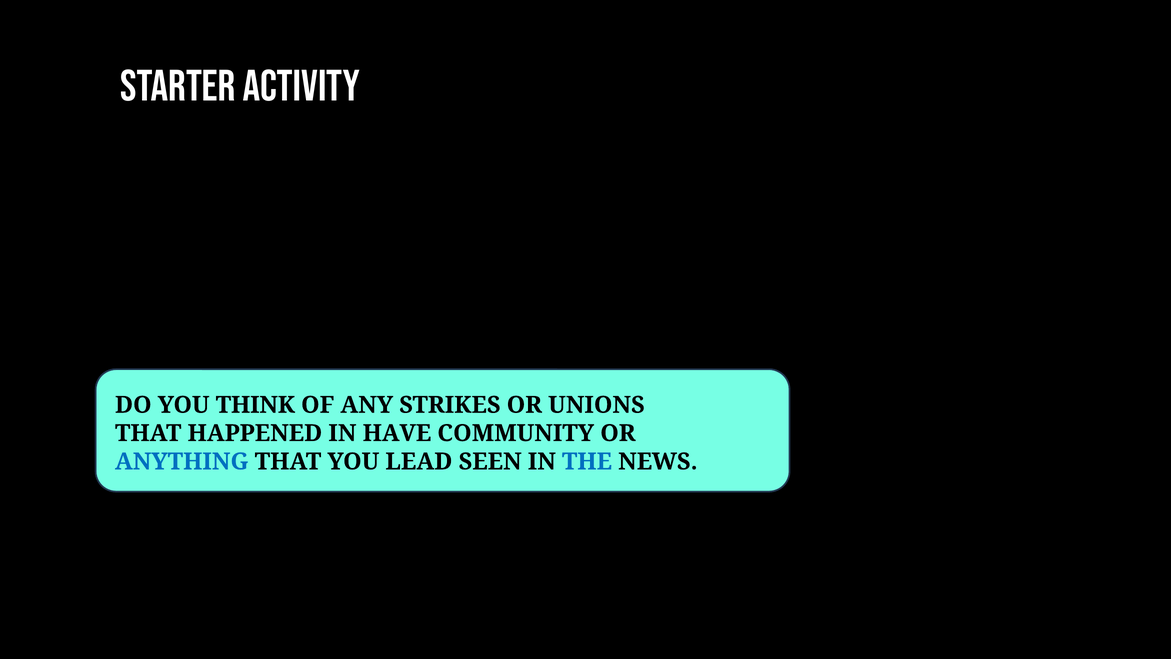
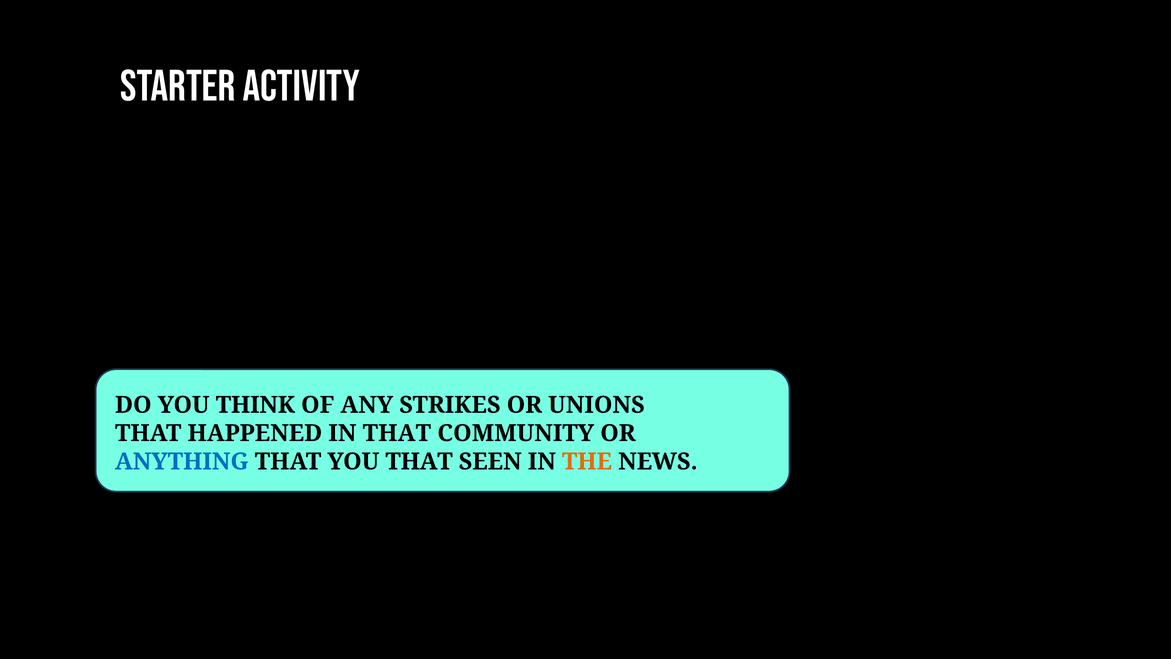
IN HAVE: HAVE -> THAT (397, 433)
YOU LEAD: LEAD -> THAT (419, 461)
THE colour: blue -> orange (587, 461)
